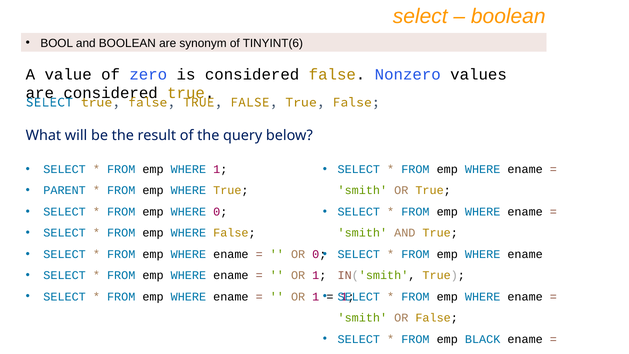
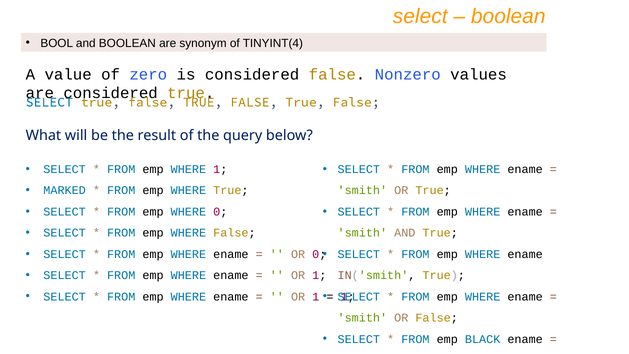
TINYINT(6: TINYINT(6 -> TINYINT(4 (273, 43)
PARENT: PARENT -> MARKED (65, 190)
